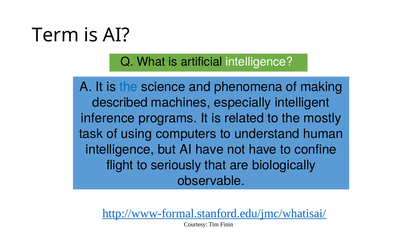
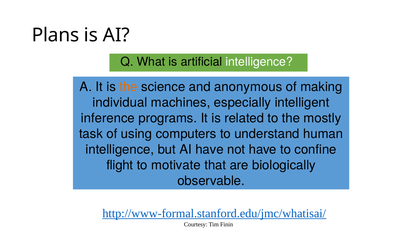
Term: Term -> Plans (55, 35)
the colour: blue -> orange (129, 87)
phenomena: phenomena -> anonymous (248, 87)
described: described -> individual (120, 102)
seriously: seriously -> motivate (176, 165)
